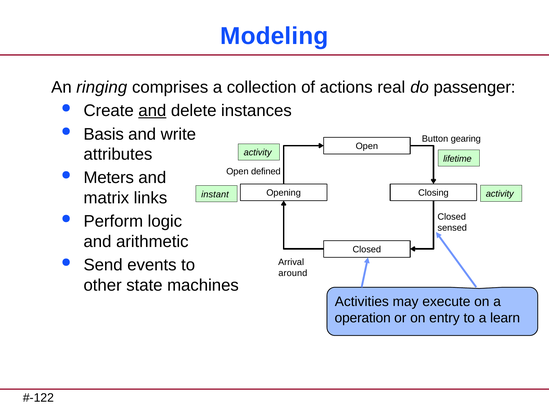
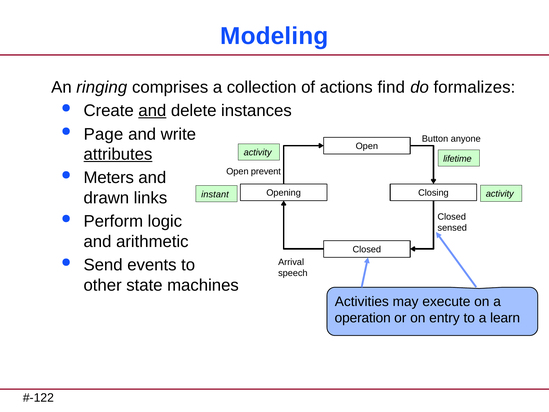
real: real -> find (391, 87)
passenger: passenger -> formalizes (474, 87)
Basis: Basis -> Page (103, 134)
gearing: gearing -> anyone (466, 139)
attributes underline: none -> present (118, 154)
defined: defined -> prevent (266, 171)
matrix: matrix -> drawn (106, 198)
around: around -> speech (293, 273)
